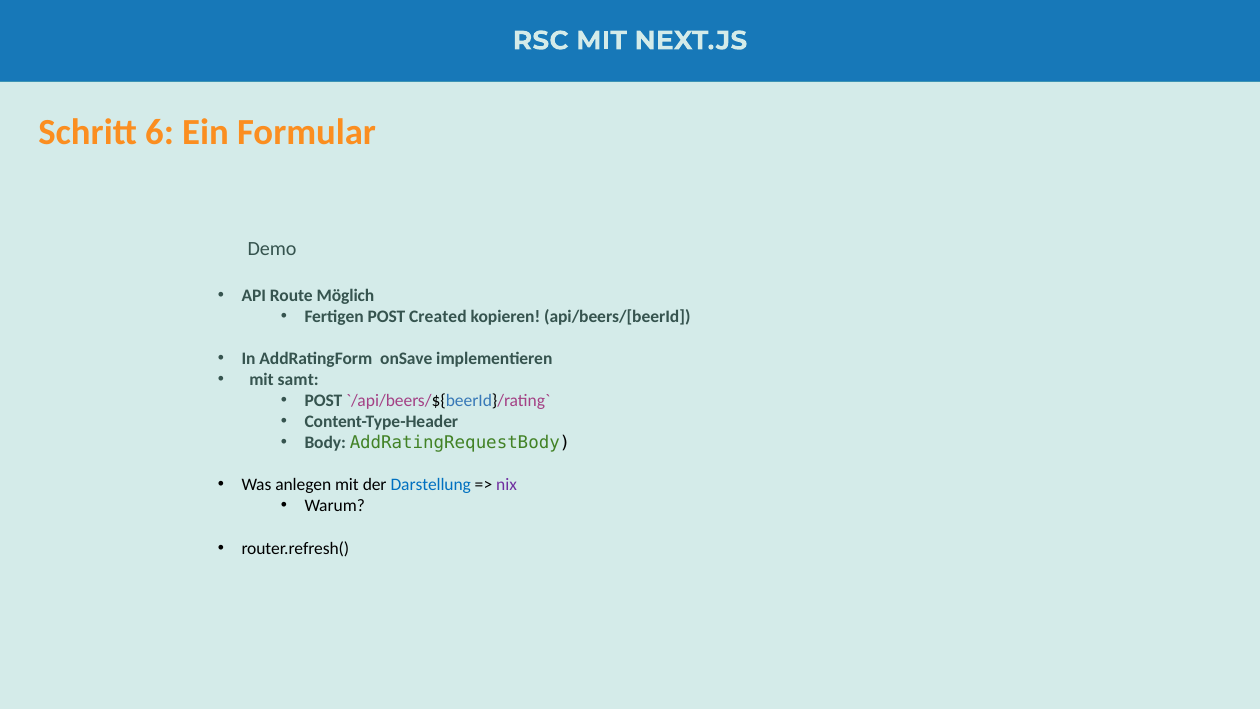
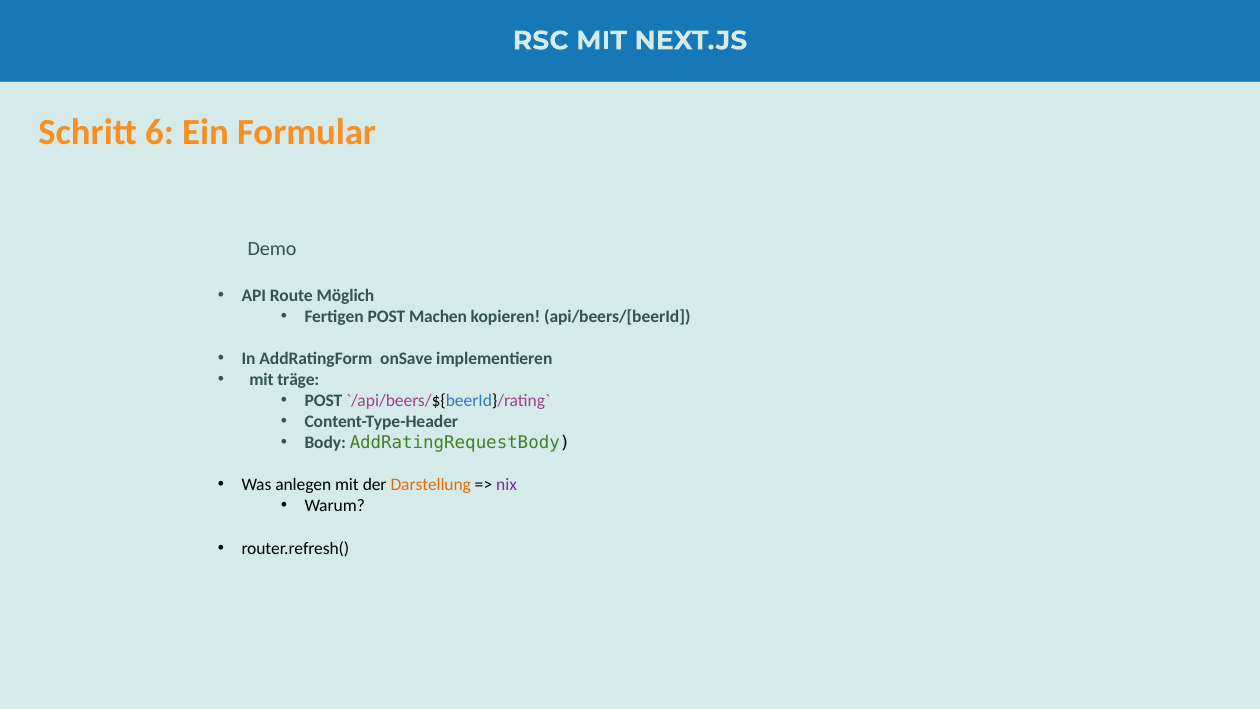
Created: Created -> Machen (438, 317)
samt: samt -> träge (298, 380)
Darstellung colour: blue -> orange (431, 485)
